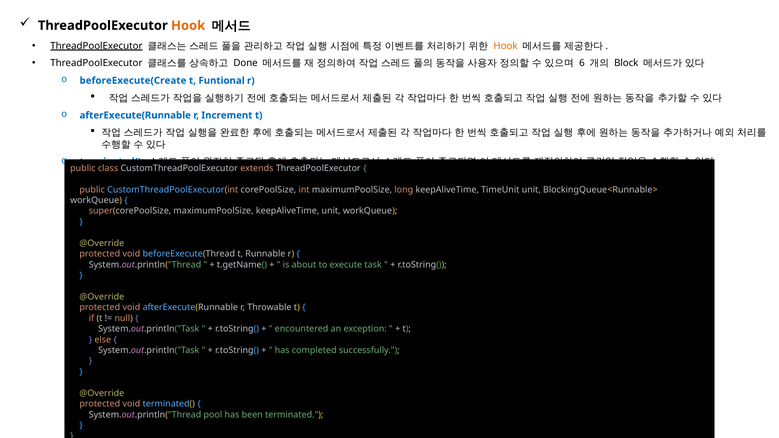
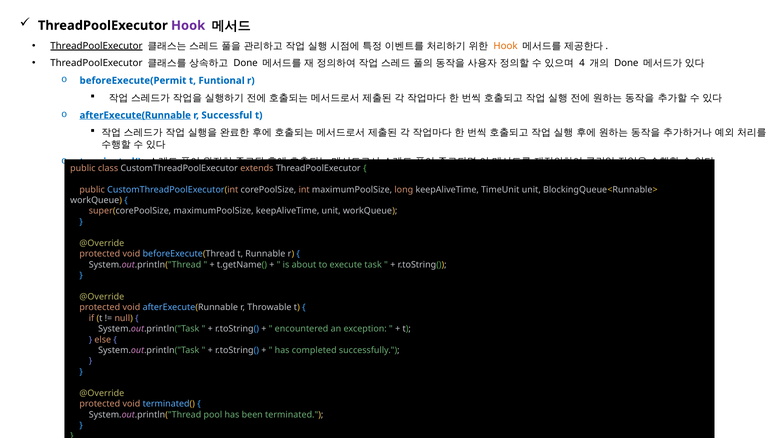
Hook colour: orange -> purple (188, 26)
6: 6 -> 4 (582, 63)
Block: Block -> Done (626, 63)
beforeExecute(Create: beforeExecute(Create -> beforeExecute(Permit (133, 81)
afterExecute(Runnable underline: none -> present (135, 115)
Increment: Increment -> Successful (227, 115)
